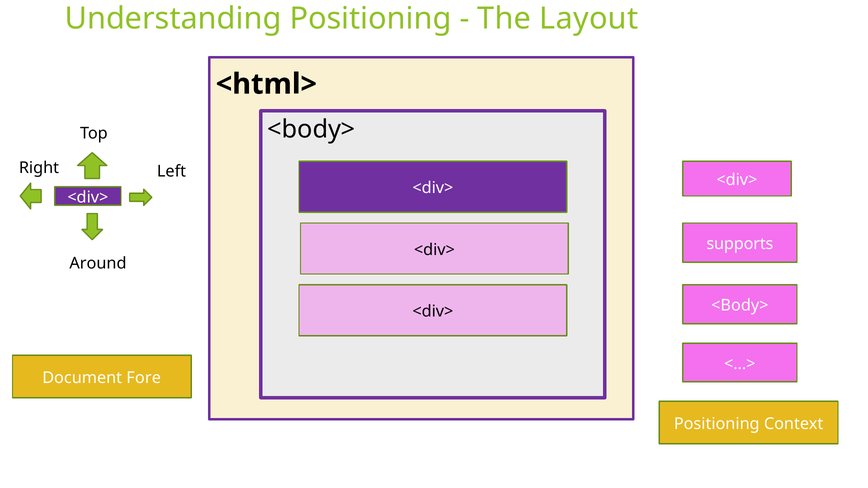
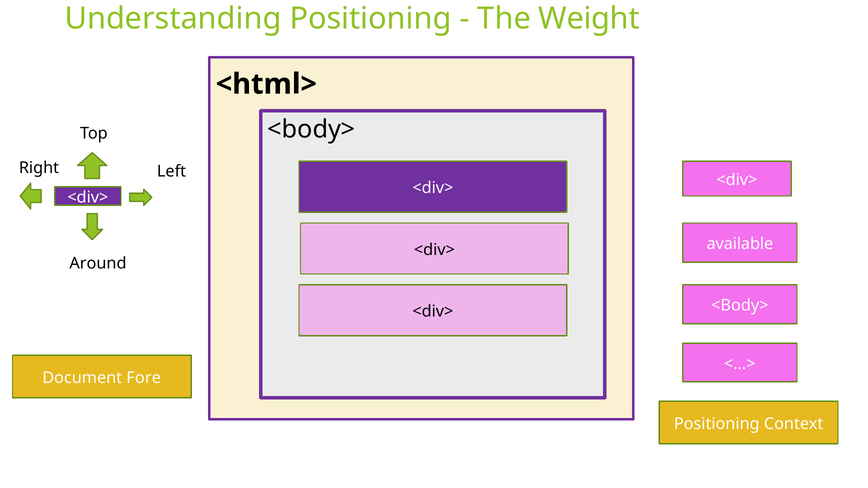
Layout: Layout -> Weight (589, 19)
supports: supports -> available (740, 244)
